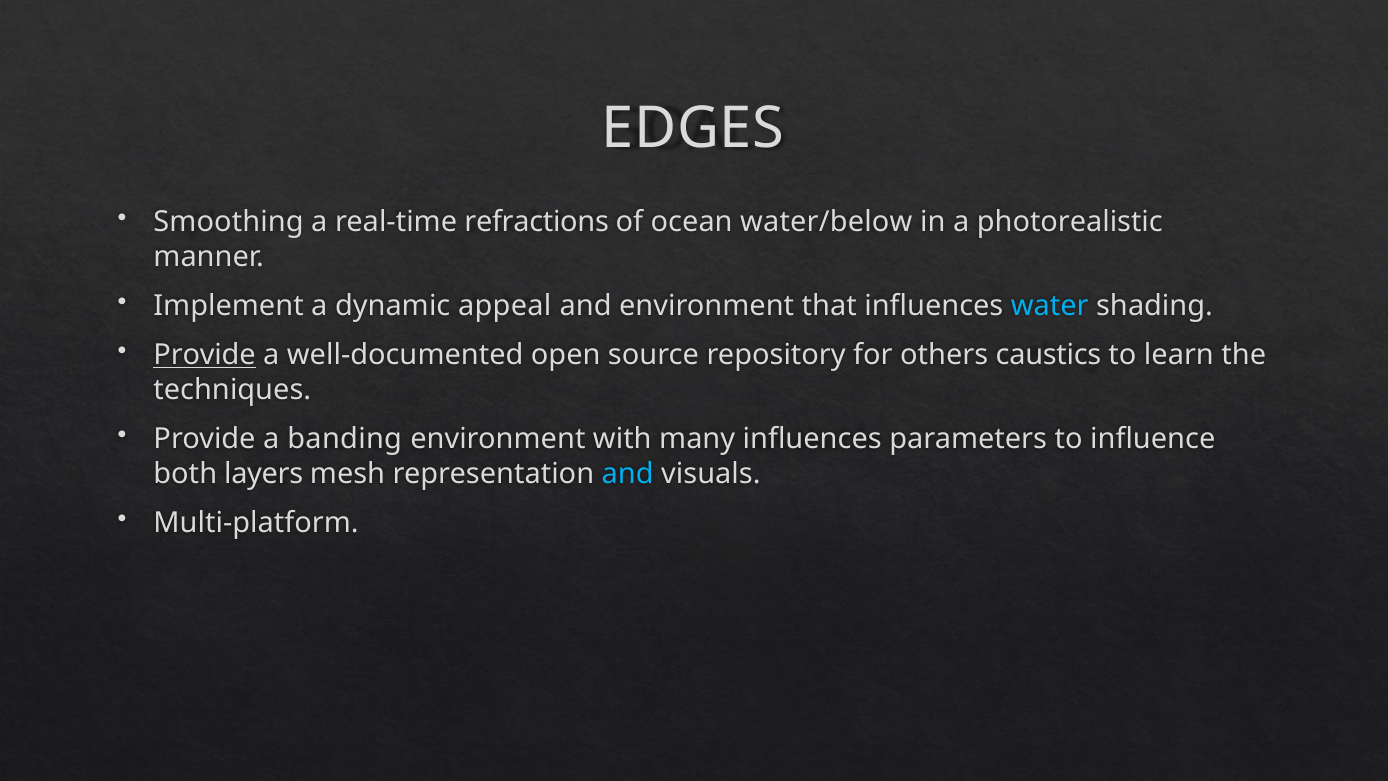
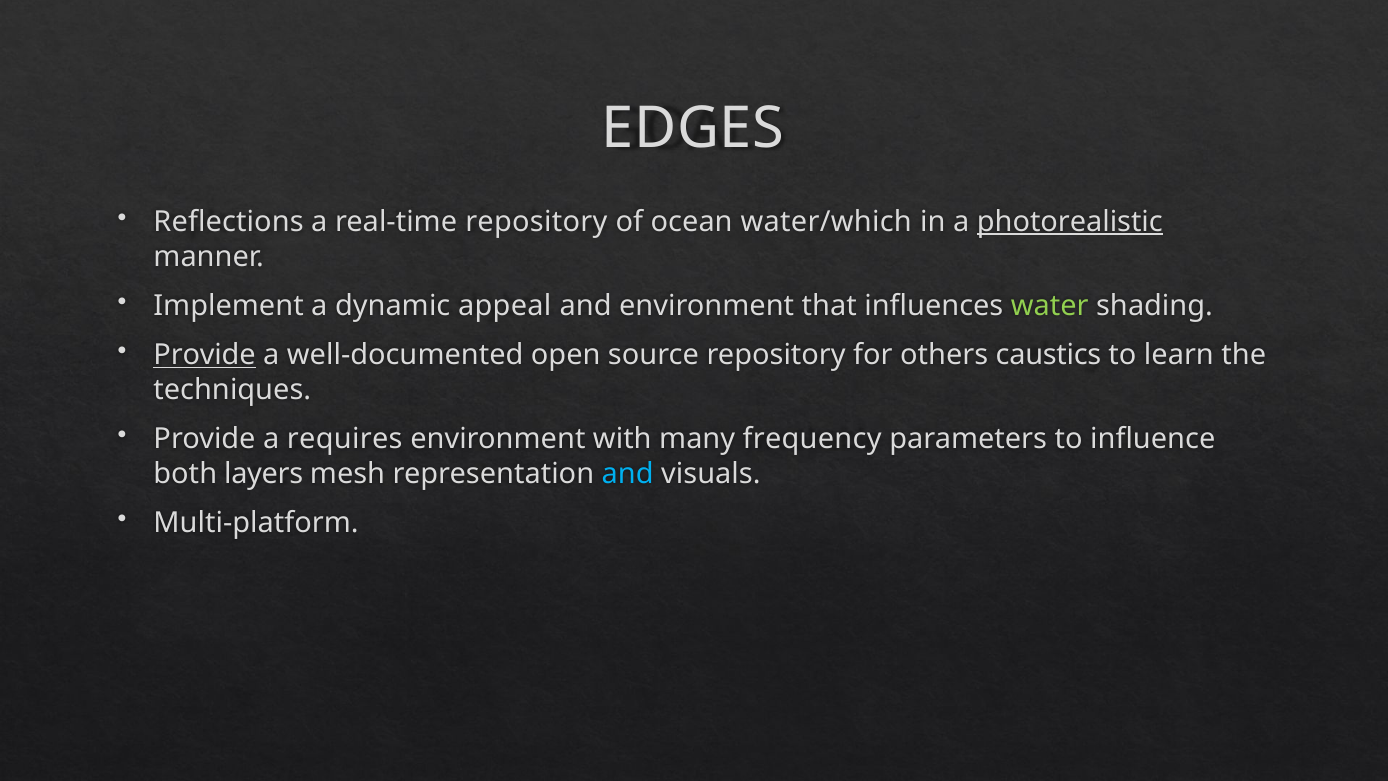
Smoothing: Smoothing -> Reflections (229, 222)
real-time refractions: refractions -> repository (536, 222)
water/below: water/below -> water/which (826, 222)
photorealistic underline: none -> present (1070, 222)
water colour: light blue -> light green (1050, 306)
banding: banding -> requires (345, 439)
many influences: influences -> frequency (812, 439)
